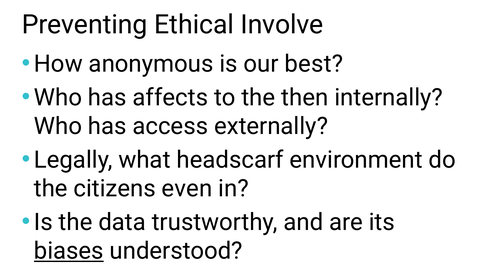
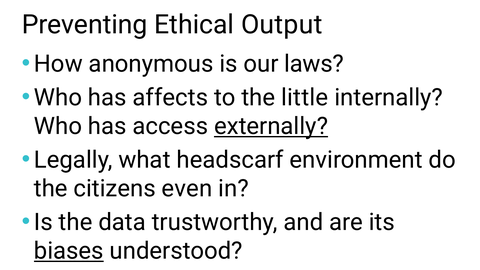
Involve: Involve -> Output (282, 25)
best: best -> laws (314, 64)
then: then -> little (305, 97)
externally underline: none -> present (271, 126)
